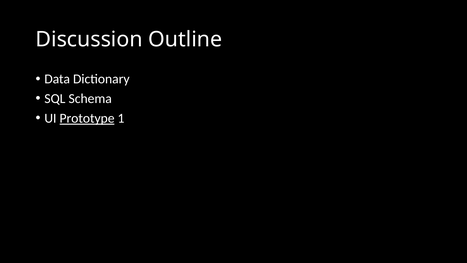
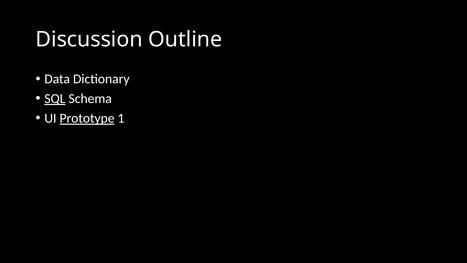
SQL underline: none -> present (55, 99)
